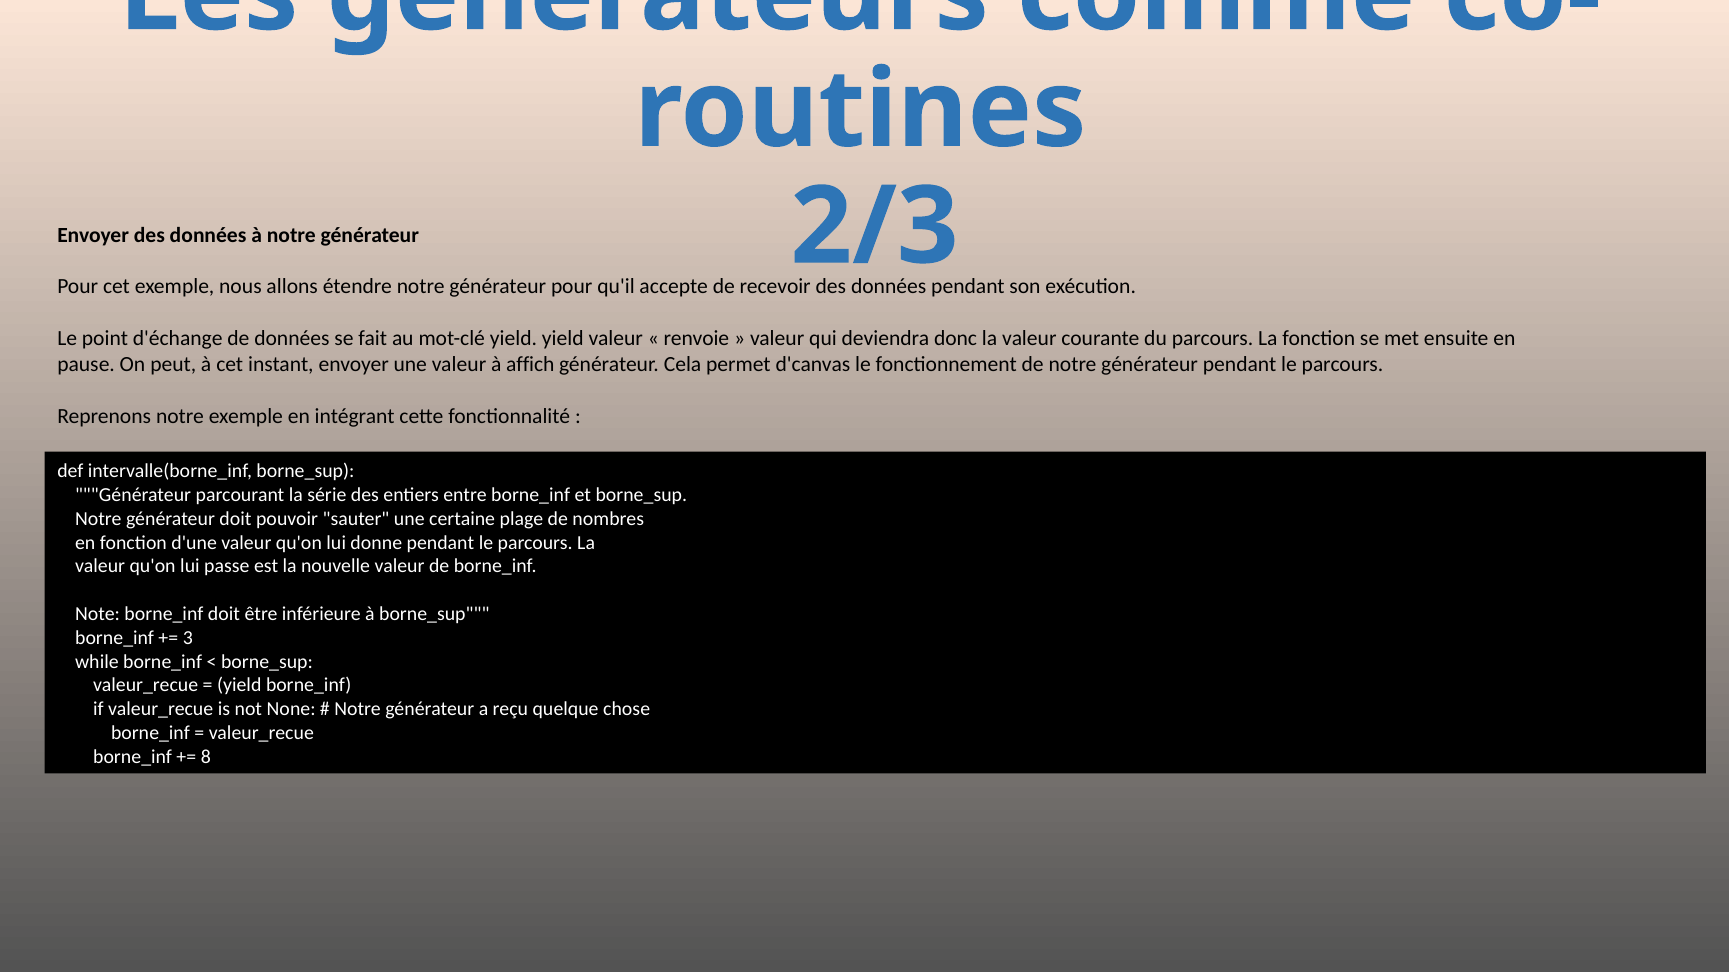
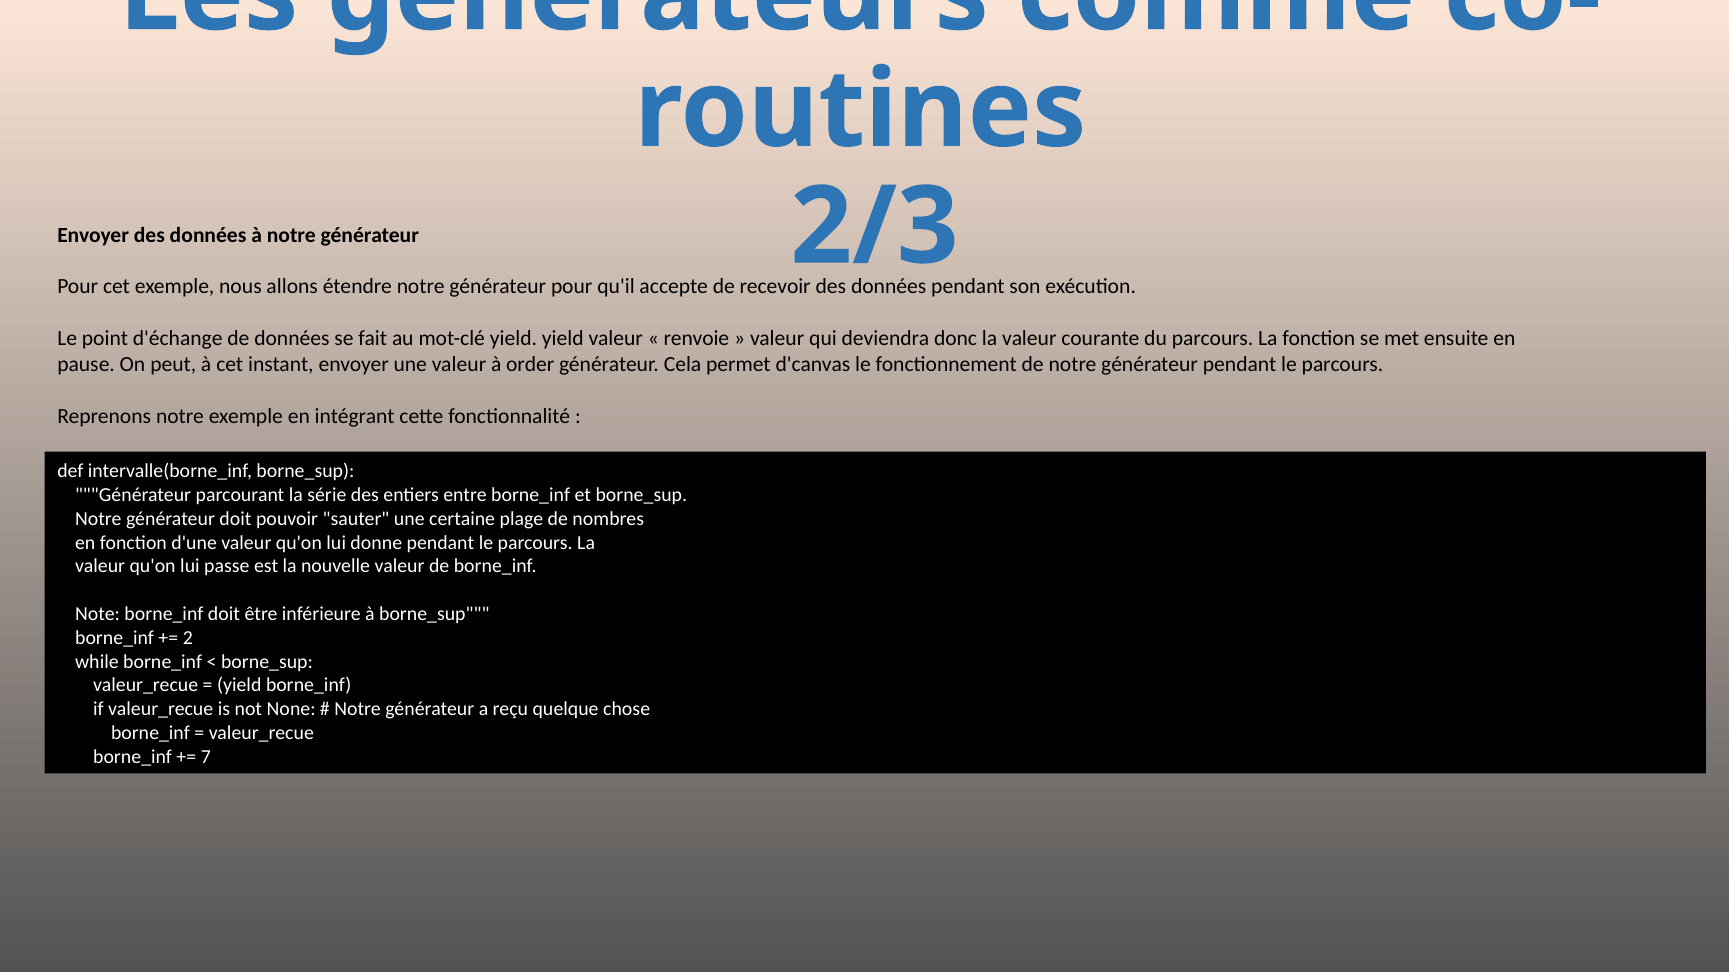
affich: affich -> order (530, 365)
3: 3 -> 2 (188, 638)
8: 8 -> 7 (206, 757)
